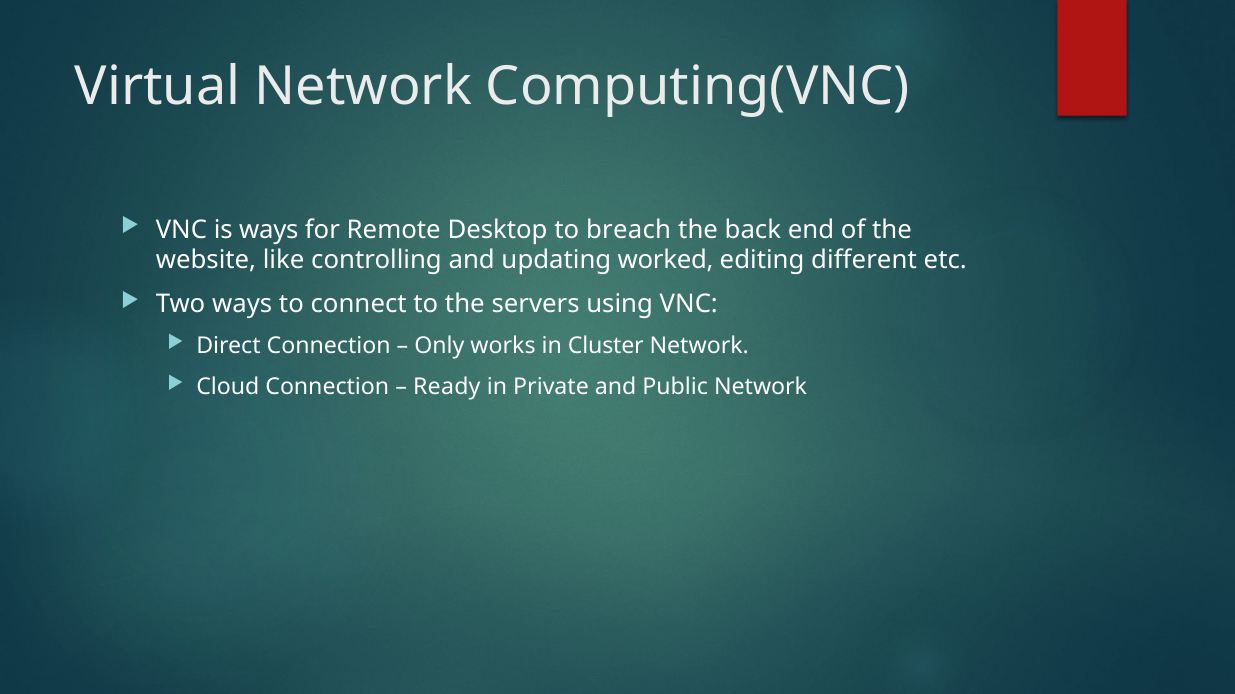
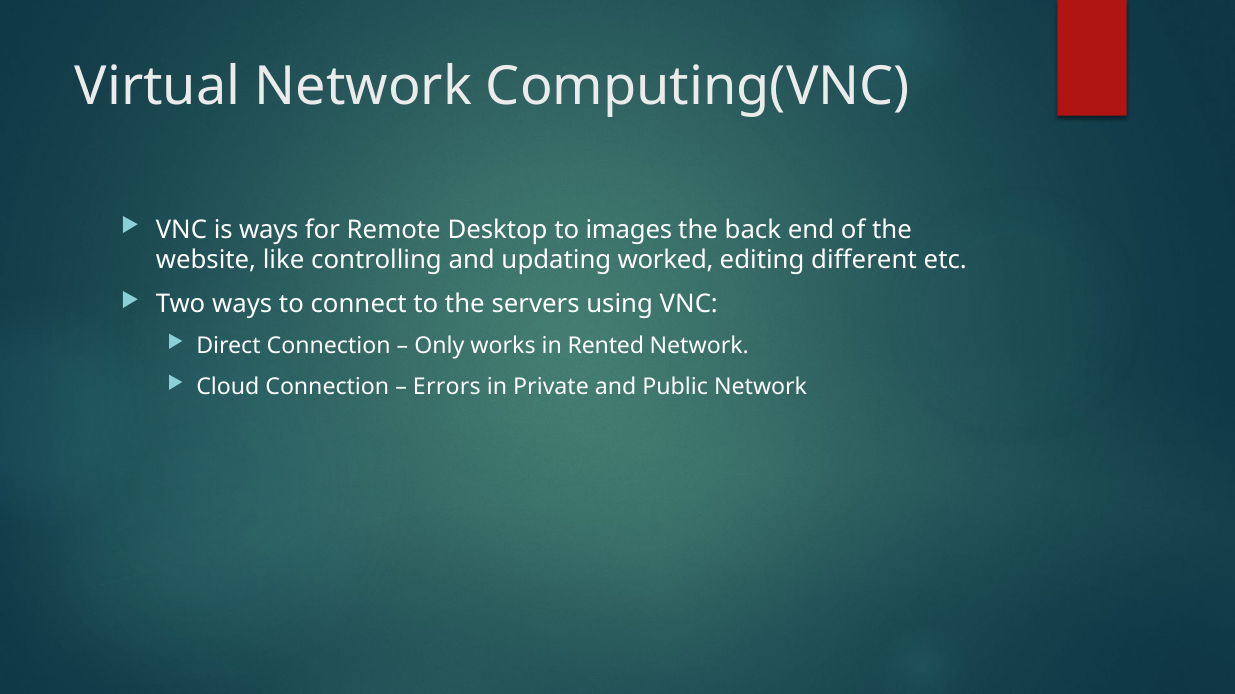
breach: breach -> images (629, 230)
Cluster: Cluster -> Rented (606, 347)
Ready: Ready -> Errors (447, 387)
